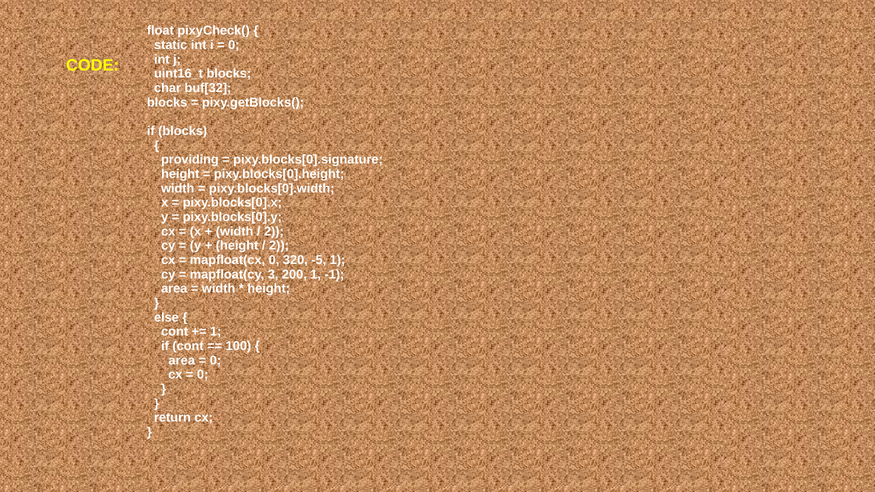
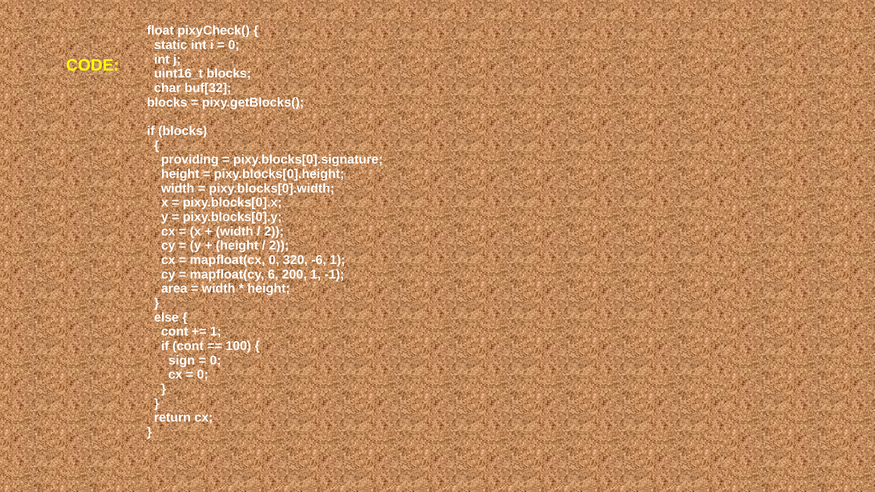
-5: -5 -> -6 (319, 260)
3: 3 -> 6 (273, 274)
area: area -> sign (182, 361)
